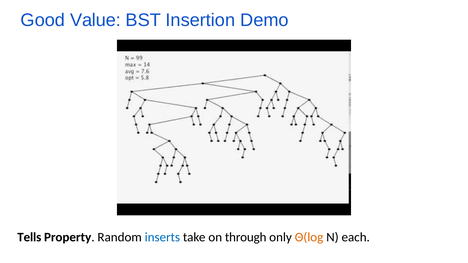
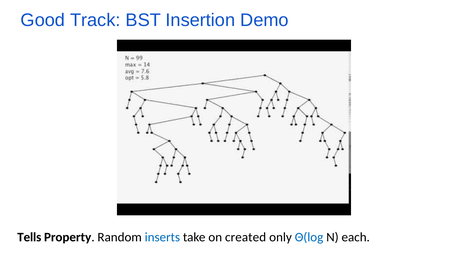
Value: Value -> Track (95, 20)
through: through -> created (246, 238)
Θ(log colour: orange -> blue (309, 238)
